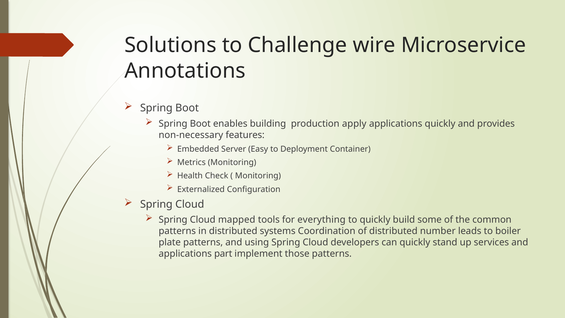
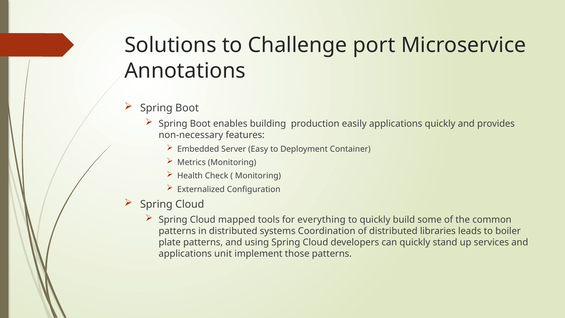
wire: wire -> port (374, 45)
apply: apply -> easily (354, 124)
number: number -> libraries (438, 231)
part: part -> unit (223, 254)
